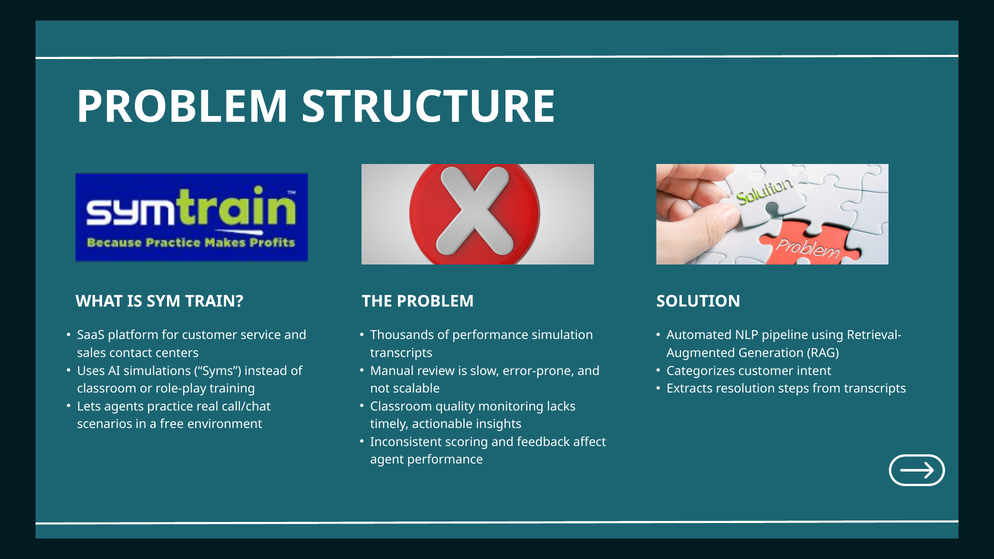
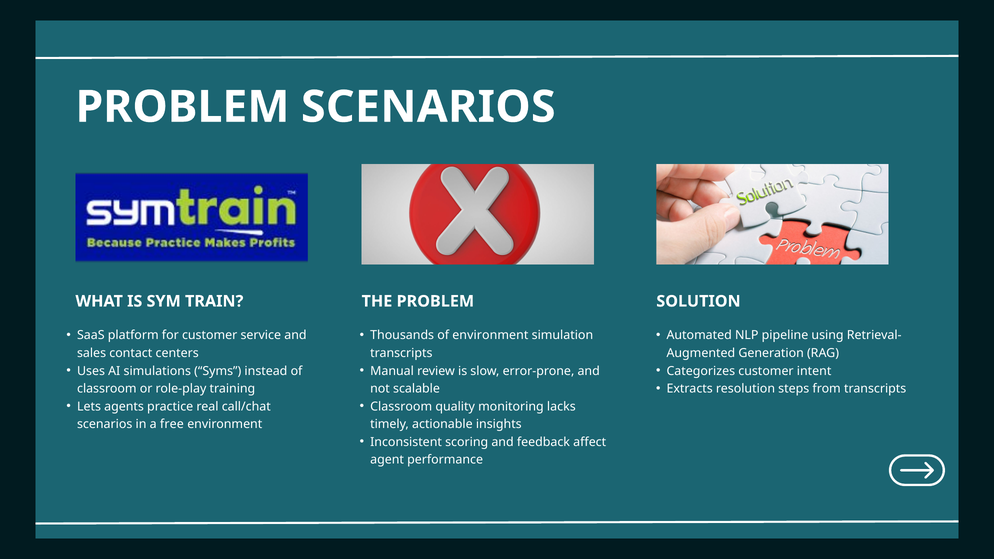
PROBLEM STRUCTURE: STRUCTURE -> SCENARIOS (428, 107)
of performance: performance -> environment (490, 335)
